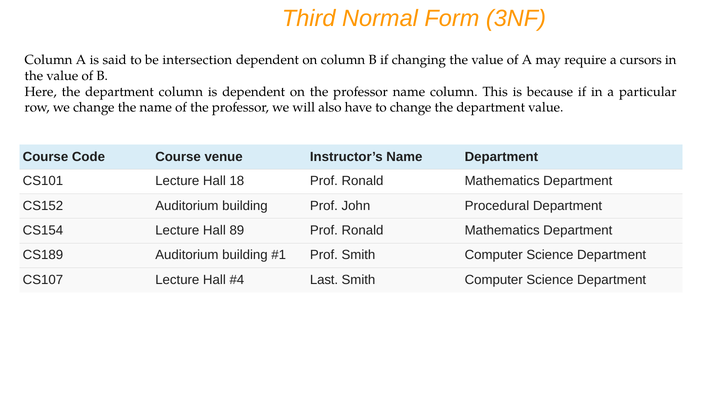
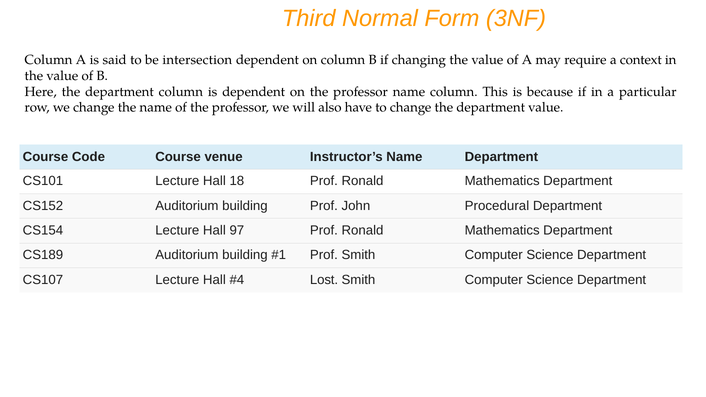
cursors: cursors -> context (641, 60)
89: 89 -> 97 (237, 231)
Last: Last -> Lost (324, 280)
